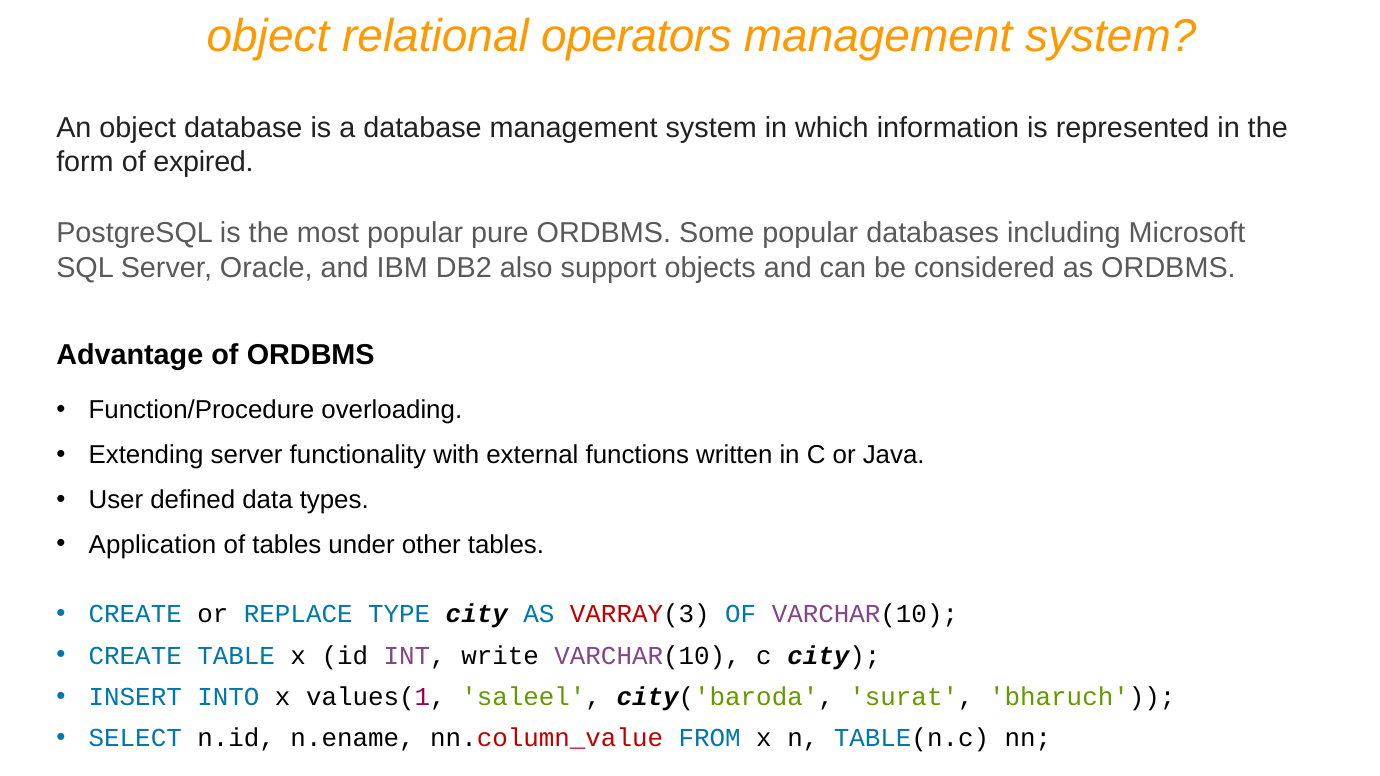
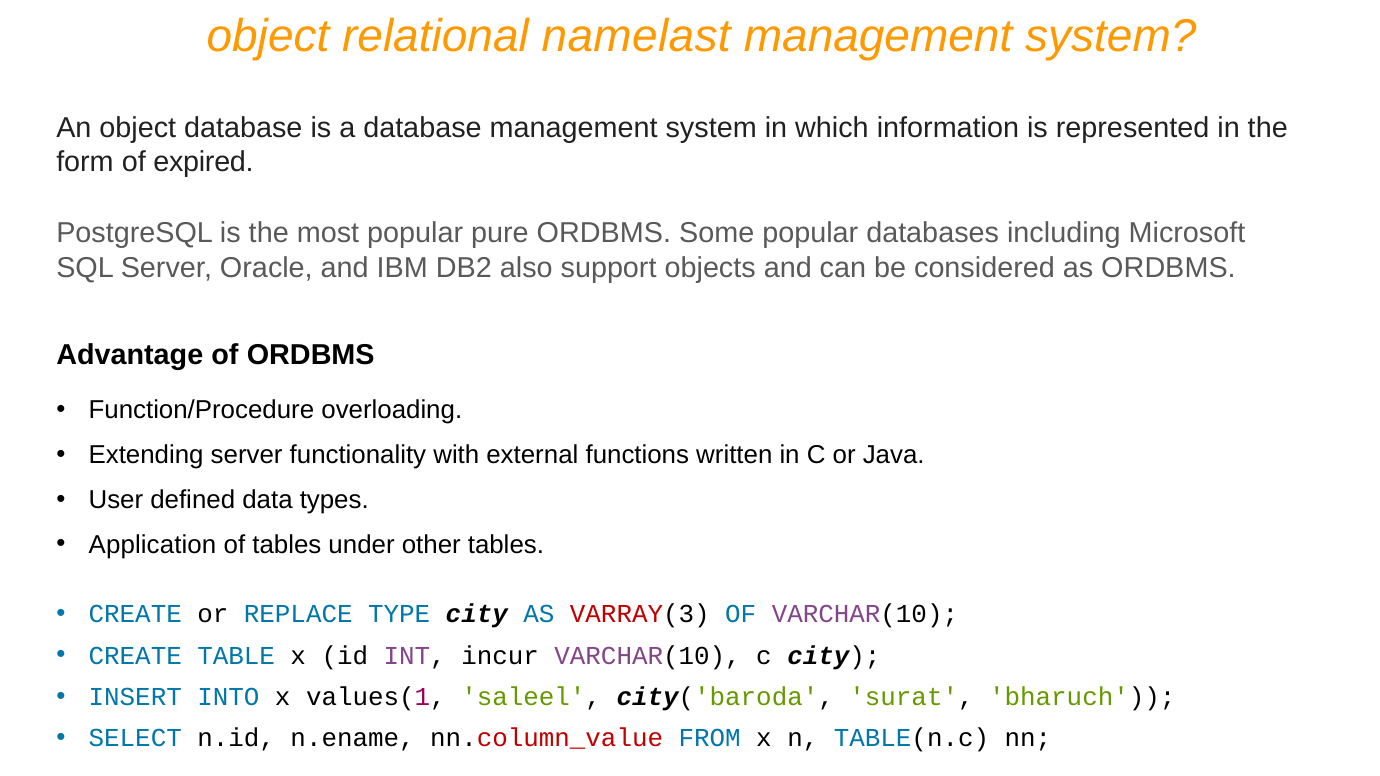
operators: operators -> namelast (636, 36)
write: write -> incur (500, 656)
